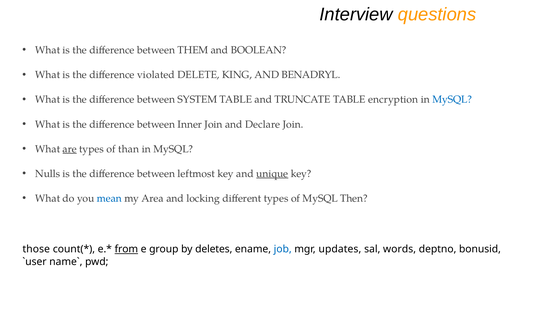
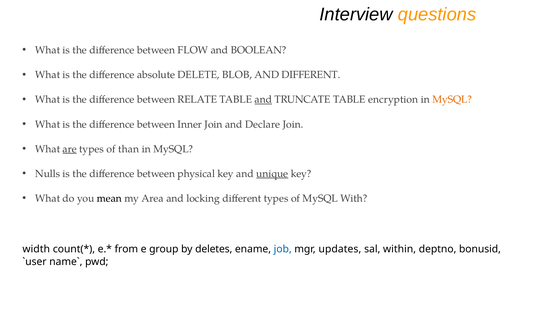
THEM: THEM -> FLOW (193, 50)
violated: violated -> absolute (156, 75)
KING: KING -> BLOB (237, 75)
AND BENADRYL: BENADRYL -> DIFFERENT (311, 75)
SYSTEM: SYSTEM -> RELATE (197, 99)
and underline: none -> present (263, 99)
MySQL colour: blue -> orange (452, 99)
leftmost: leftmost -> physical (196, 174)
mean colour: blue -> black (109, 198)
Then: Then -> With (354, 198)
those: those -> width (36, 249)
from underline: present -> none (126, 249)
words: words -> within (400, 249)
